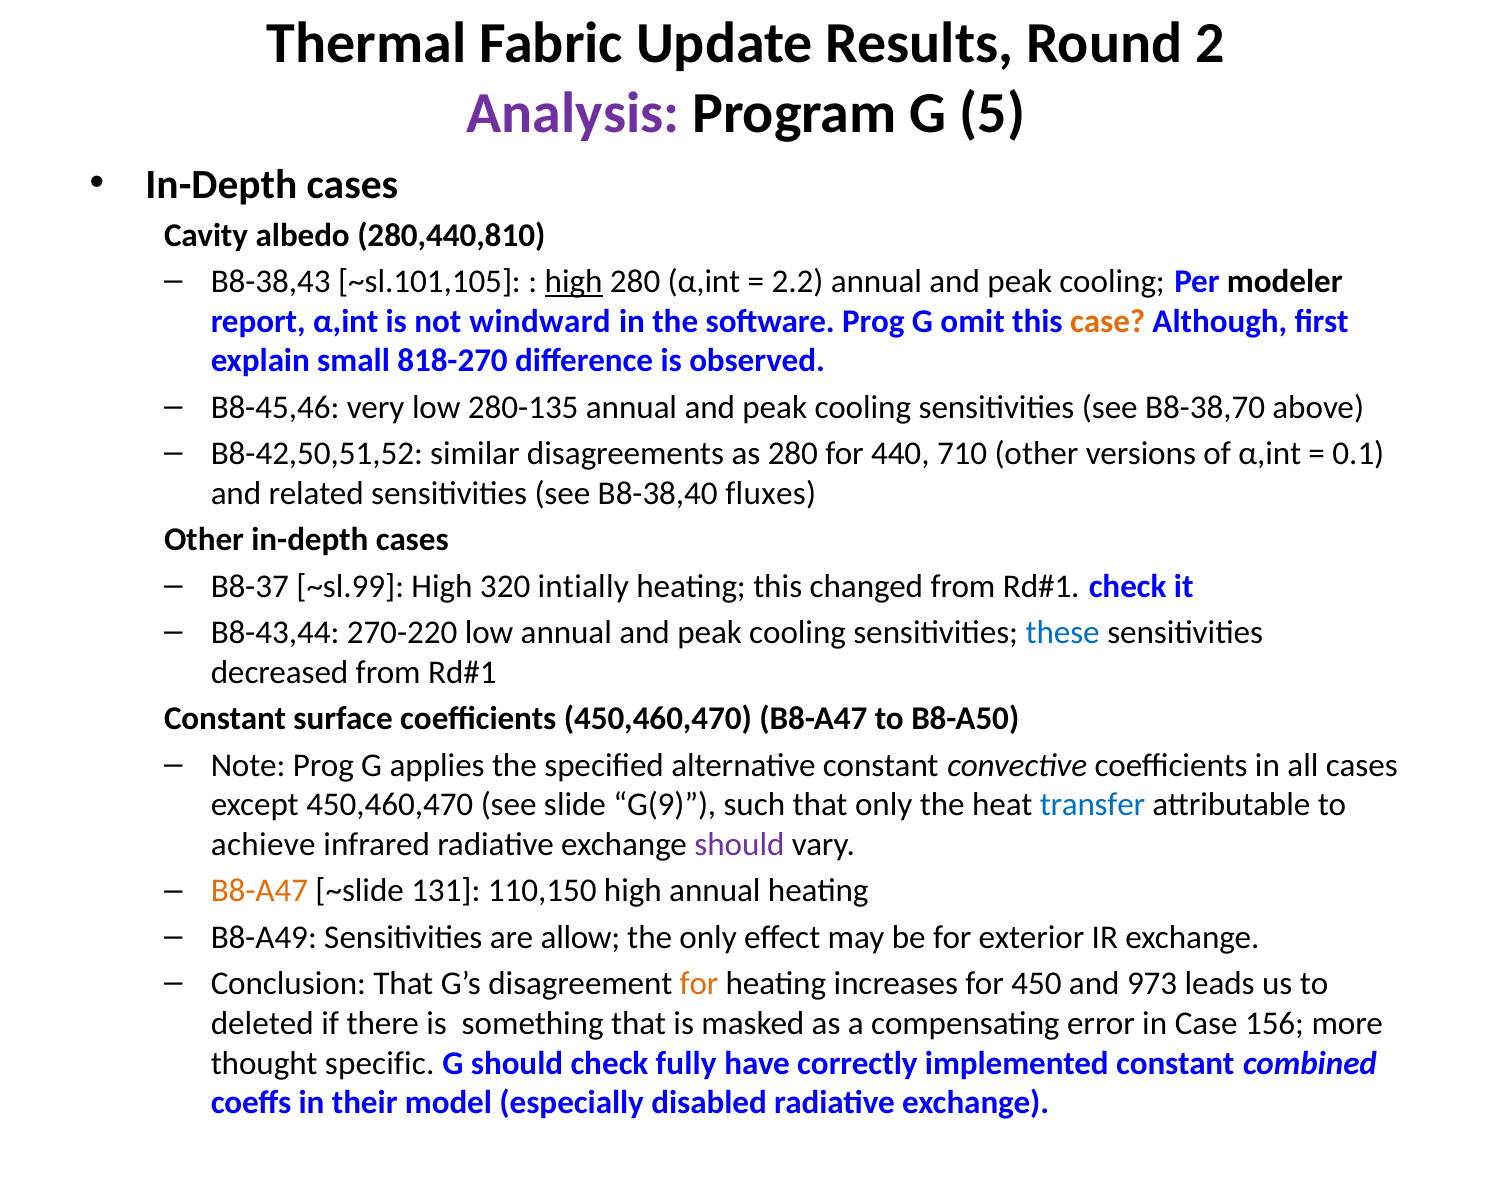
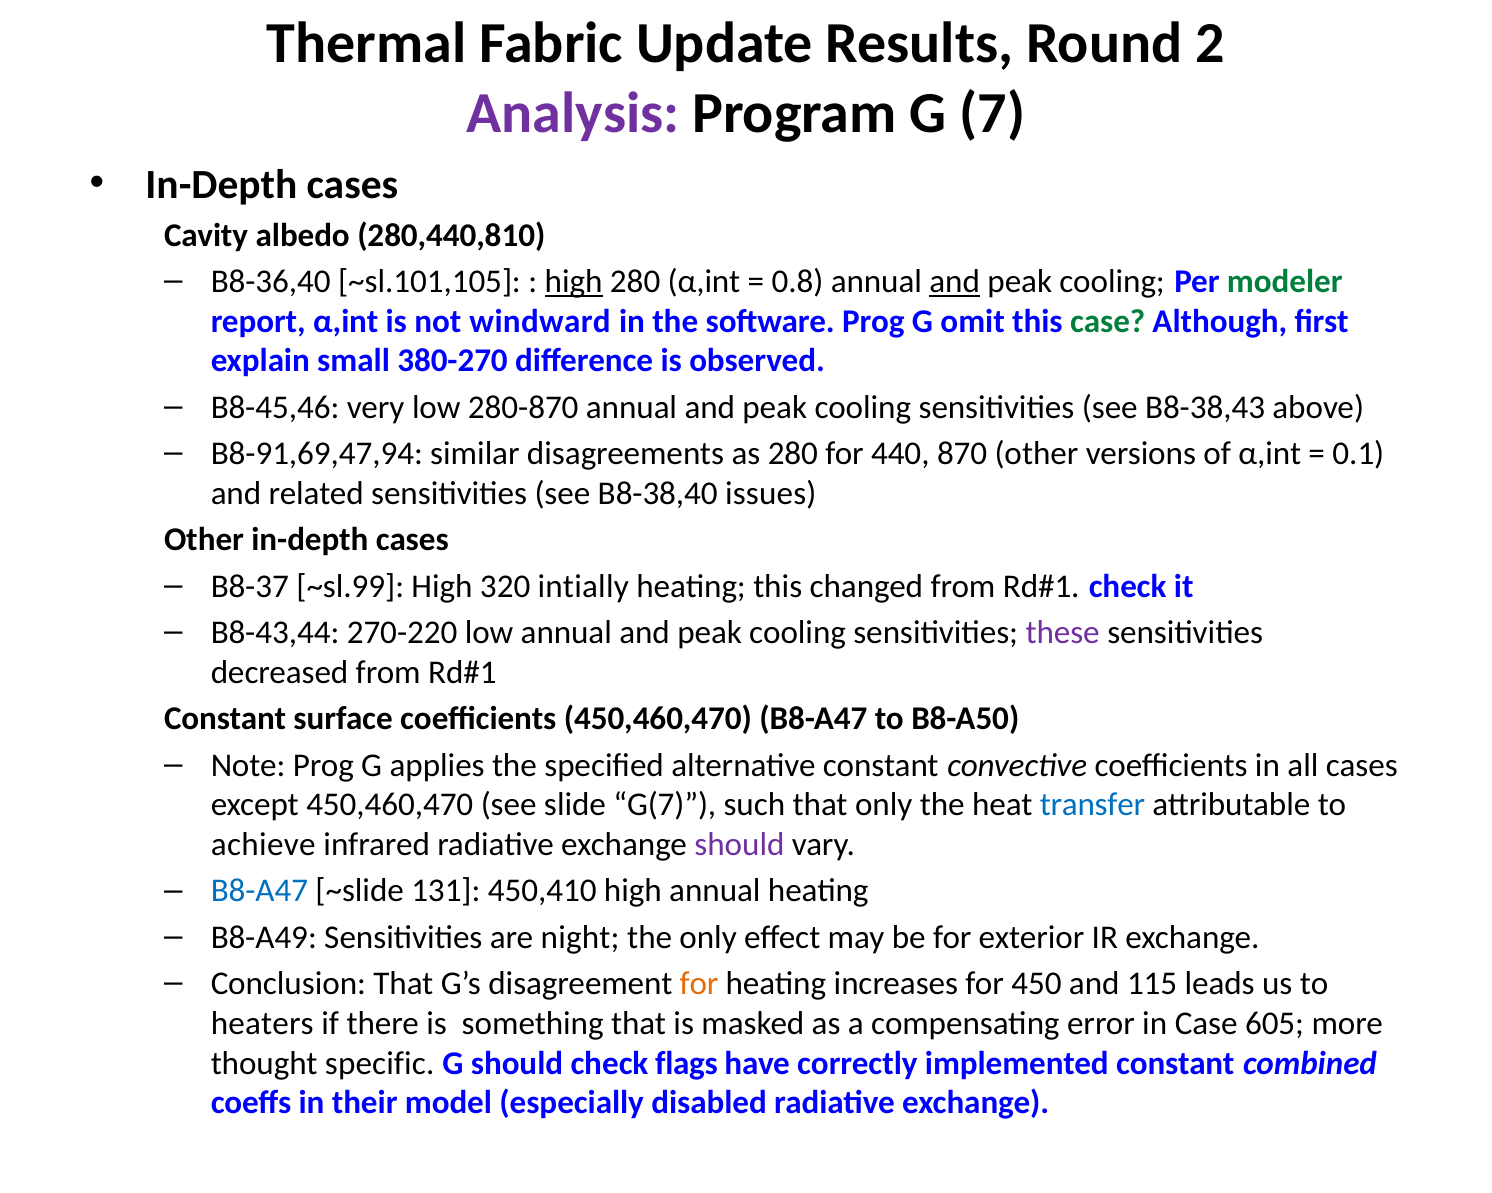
5: 5 -> 7 (992, 113)
B8-38,43: B8-38,43 -> B8-36,40 (271, 282)
2.2: 2.2 -> 0.8 (797, 282)
and underline: none -> present (955, 282)
modeler colour: black -> green (1285, 282)
case colour: orange -> green (1108, 321)
818-270: 818-270 -> 380-270 (453, 361)
280-135: 280-135 -> 280-870 (523, 408)
B8-38,70: B8-38,70 -> B8-38,43 (1205, 408)
B8-42,50,51,52: B8-42,50,51,52 -> B8-91,69,47,94 (317, 454)
710: 710 -> 870 (962, 454)
fluxes: fluxes -> issues (771, 494)
these colour: blue -> purple (1063, 633)
G(9: G(9 -> G(7 (665, 805)
B8-A47 colour: orange -> blue (259, 891)
110,150: 110,150 -> 450,410 (542, 891)
allow: allow -> night (580, 938)
973: 973 -> 115 (1152, 984)
deleted: deleted -> heaters (262, 1024)
156: 156 -> 605 (1275, 1024)
fully: fully -> flags (686, 1064)
